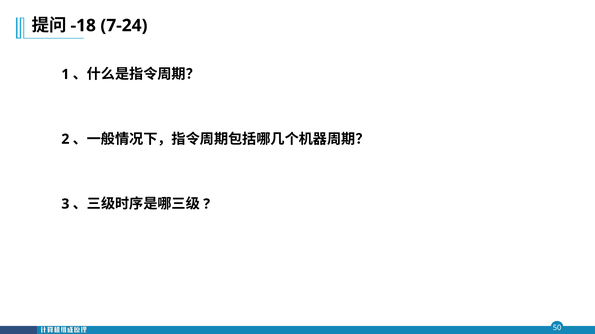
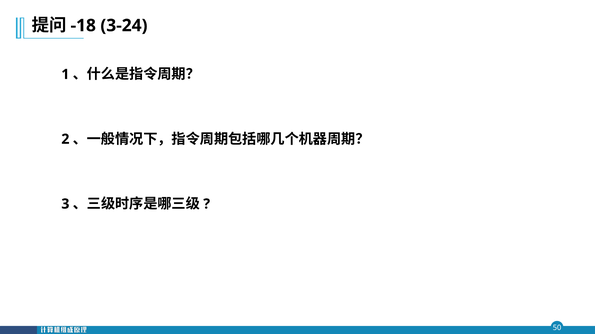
7-24: 7-24 -> 3-24 (124, 26)
